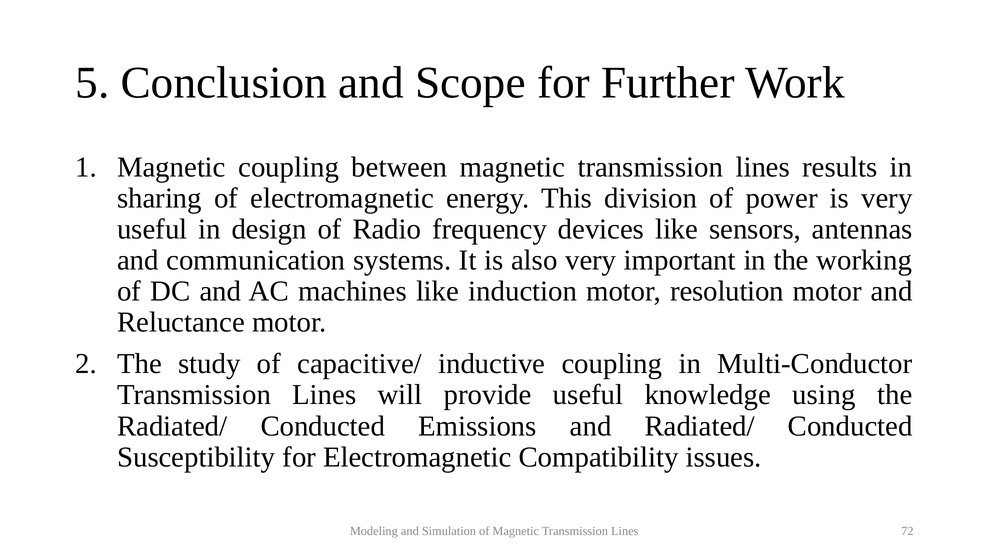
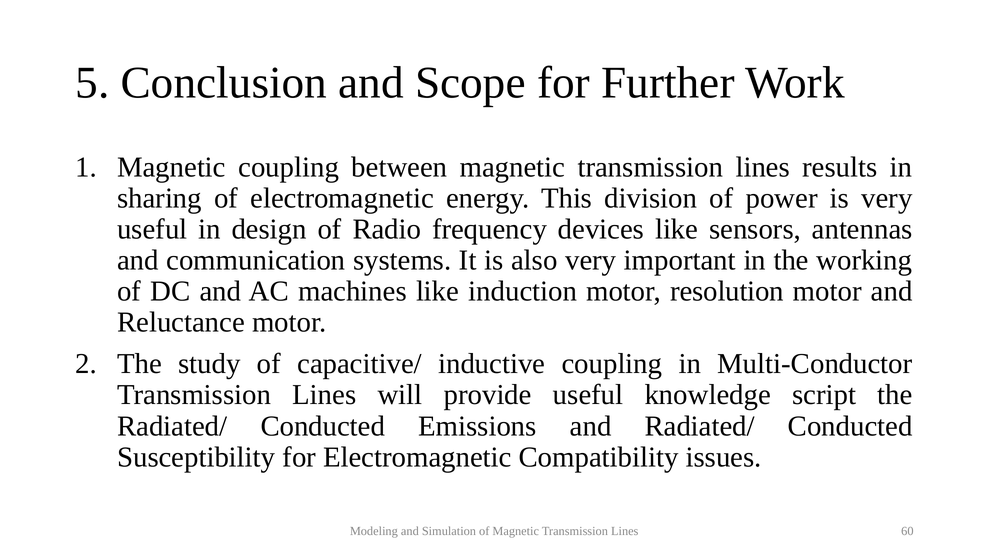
using: using -> script (824, 395)
72: 72 -> 60 (907, 531)
